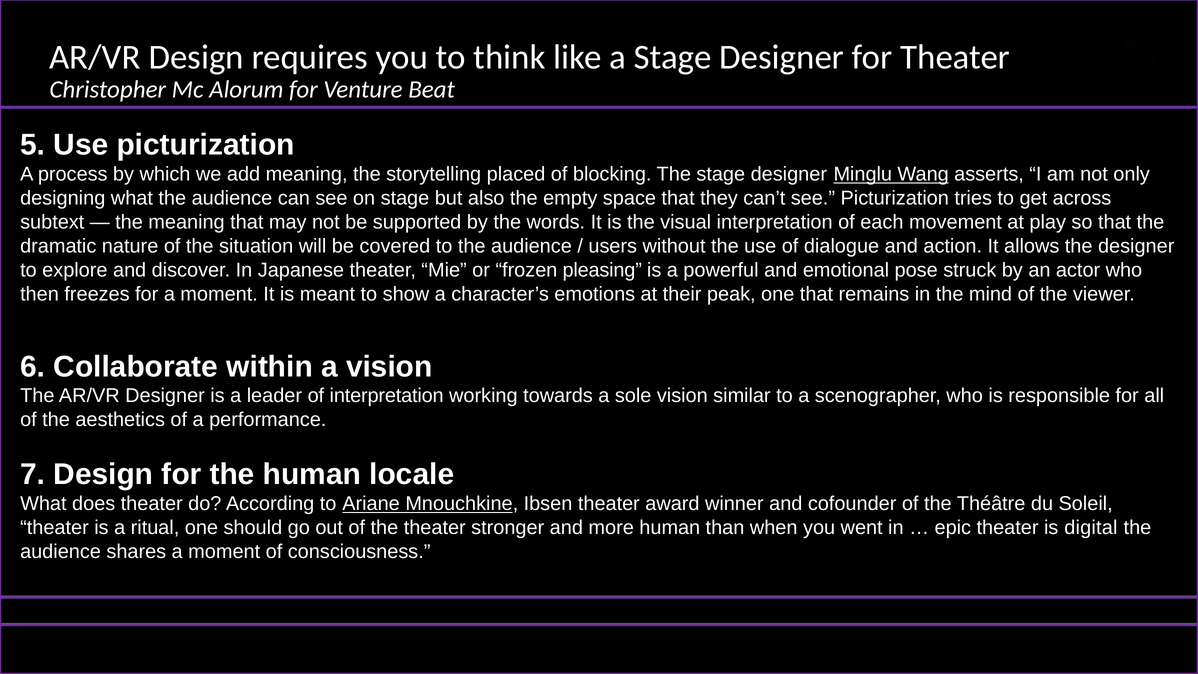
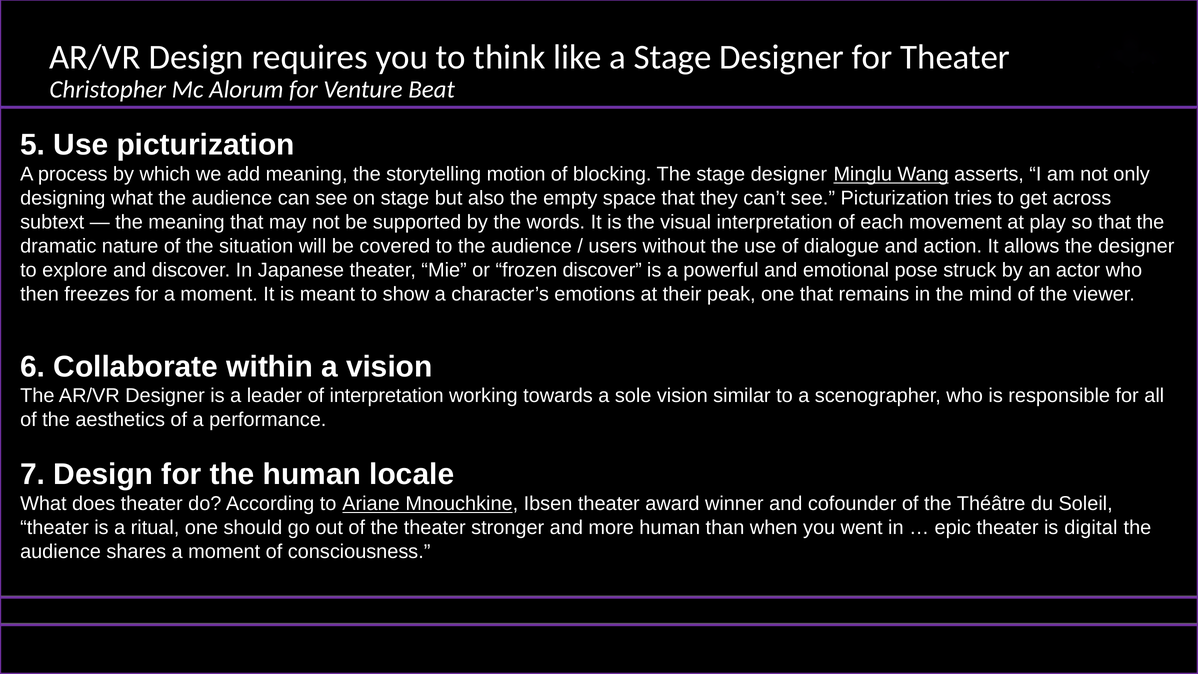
placed: placed -> motion (516, 174)
frozen pleasing: pleasing -> discover (602, 270)
